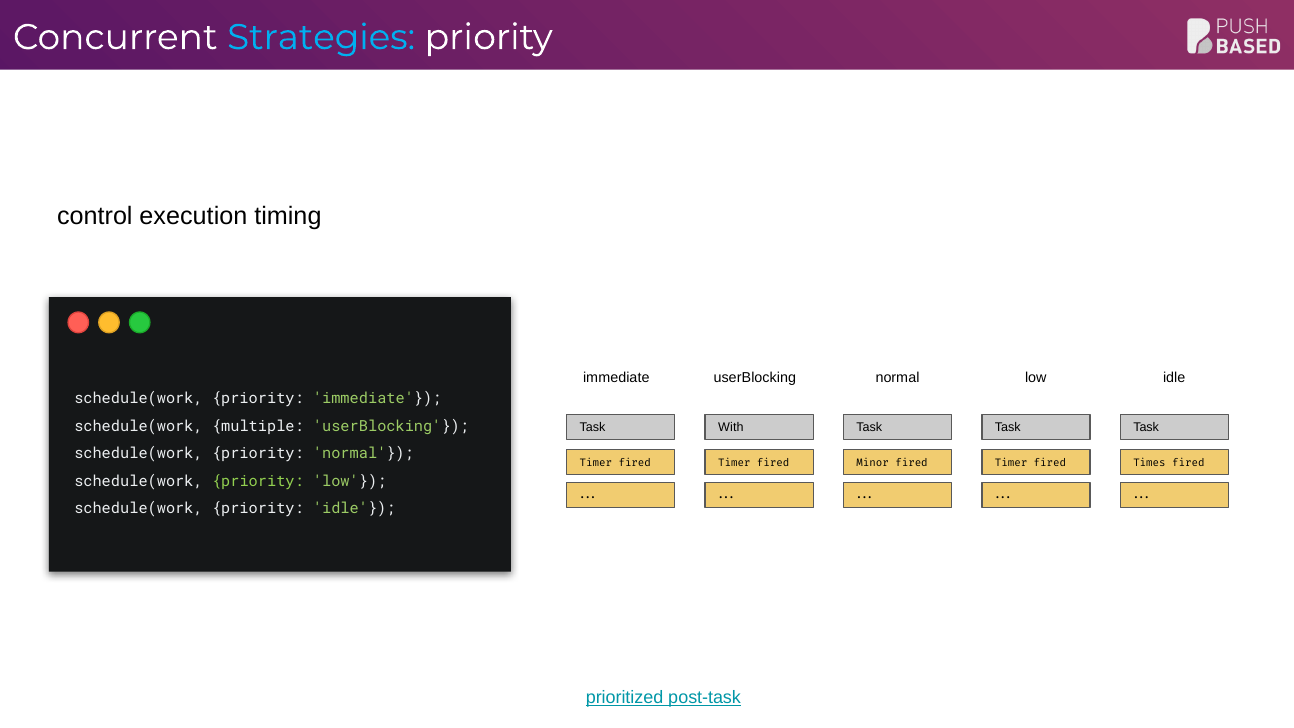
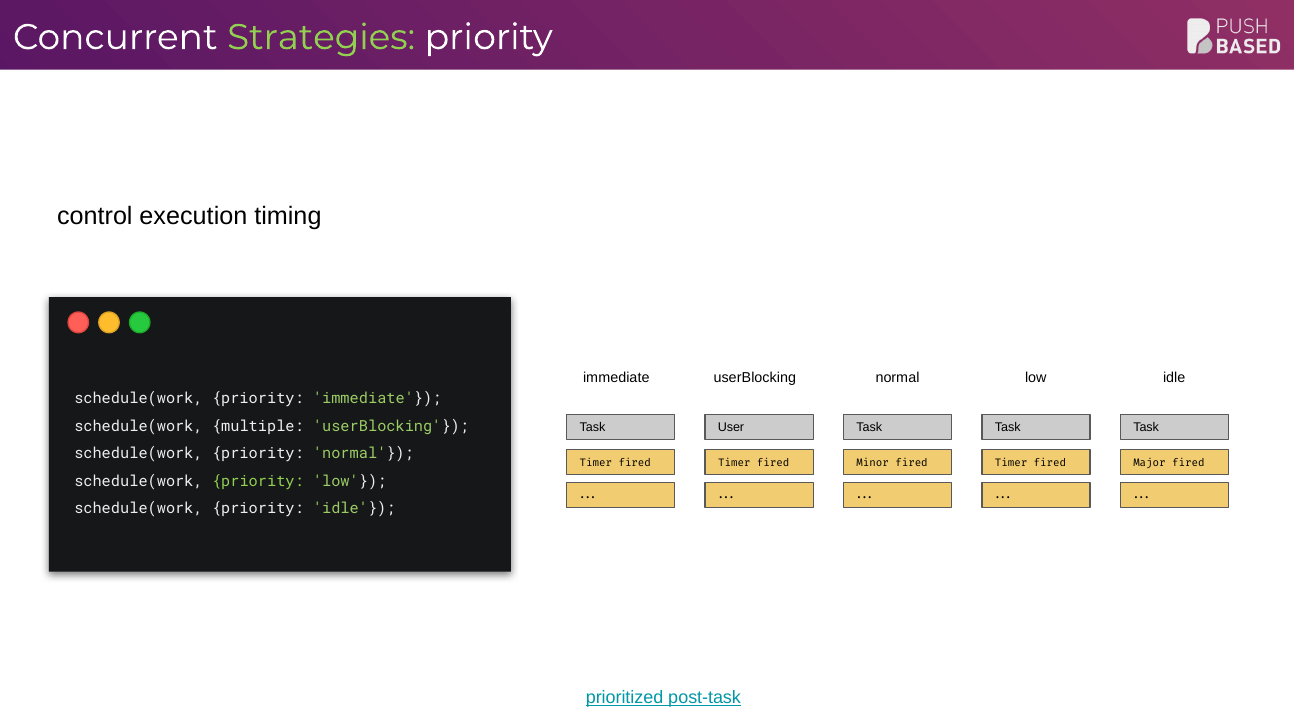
Strategies colour: light blue -> light green (321, 37)
With: With -> User (731, 428)
Times: Times -> Major (1149, 463)
